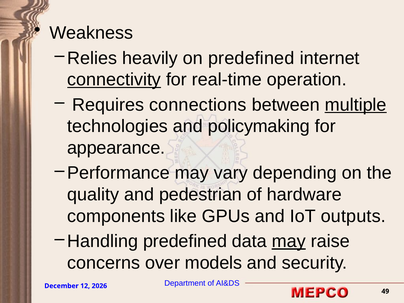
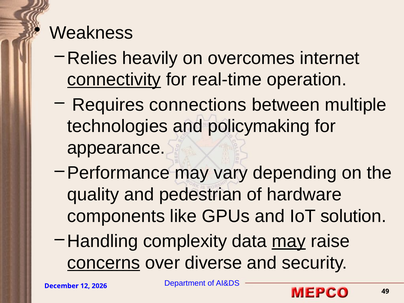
on predefined: predefined -> overcomes (251, 58)
multiple underline: present -> none (356, 105)
outputs: outputs -> solution (353, 216)
Handling predefined: predefined -> complexity (185, 241)
concerns underline: none -> present (104, 263)
models: models -> diverse (213, 263)
